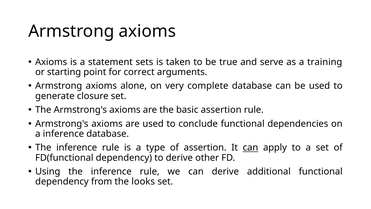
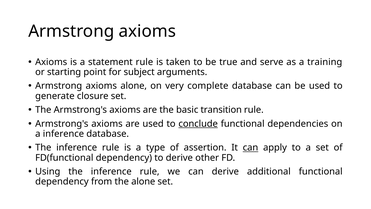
statement sets: sets -> rule (144, 62)
correct: correct -> subject (139, 72)
basic assertion: assertion -> transition (221, 110)
conclude underline: none -> present (198, 124)
the looks: looks -> alone (143, 181)
